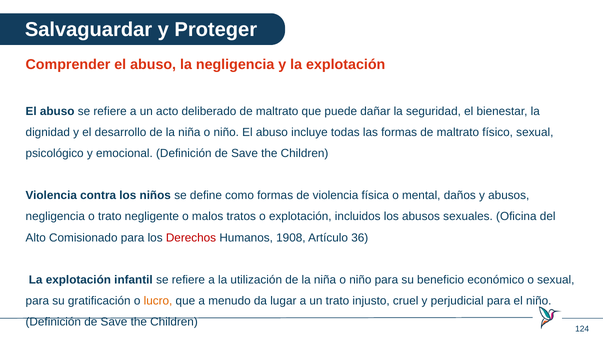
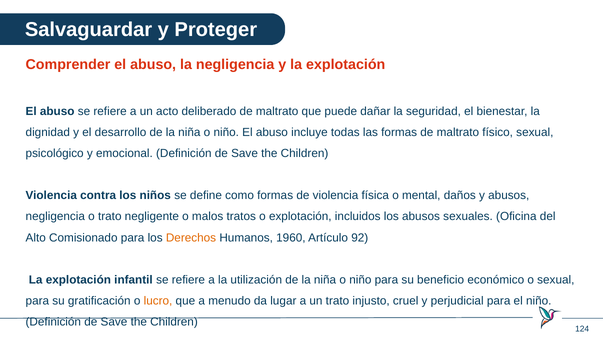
Derechos colour: red -> orange (191, 238)
1908: 1908 -> 1960 (291, 238)
36: 36 -> 92 (360, 238)
